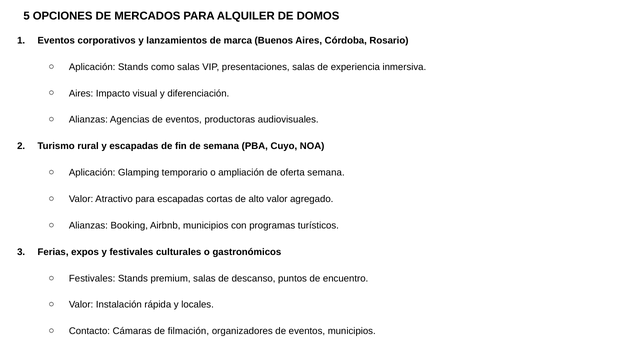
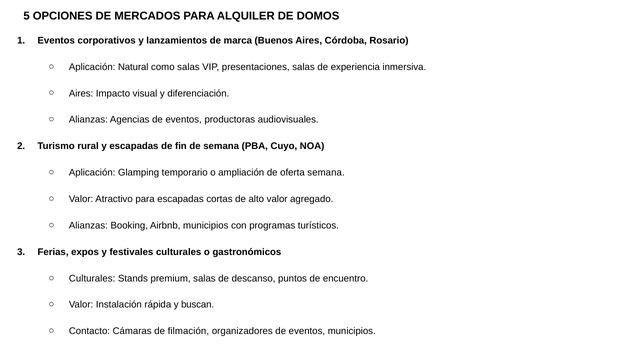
Aplicación Stands: Stands -> Natural (133, 67)
Festivales: Festivales -> Culturales (92, 278)
locales: locales -> buscan (198, 305)
